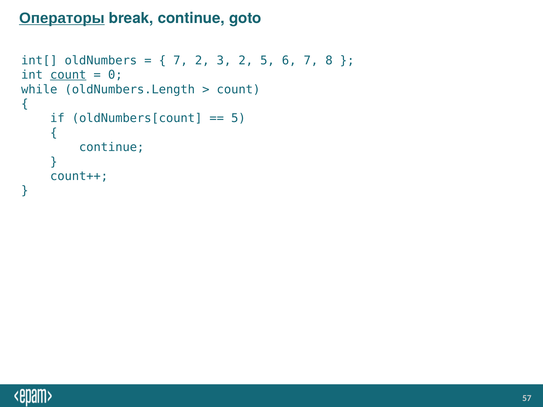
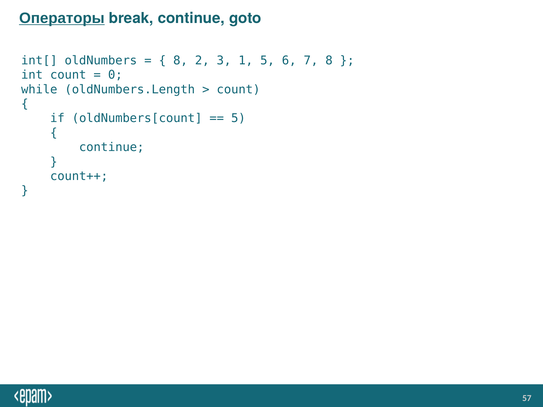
7: 7 -> 8 (180, 60)
3 2: 2 -> 1 (246, 60)
count underline: present -> none (68, 75)
